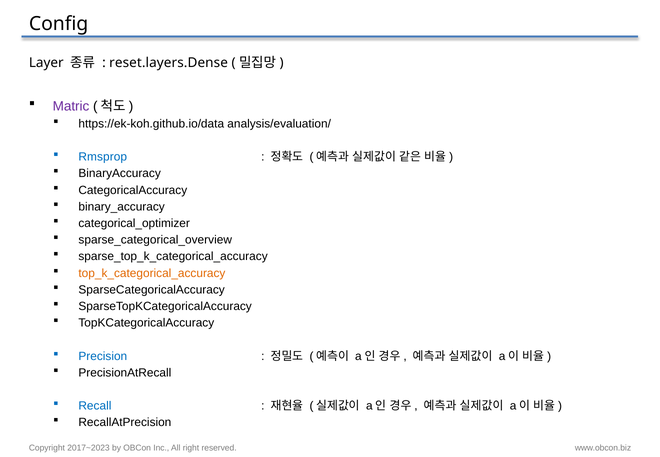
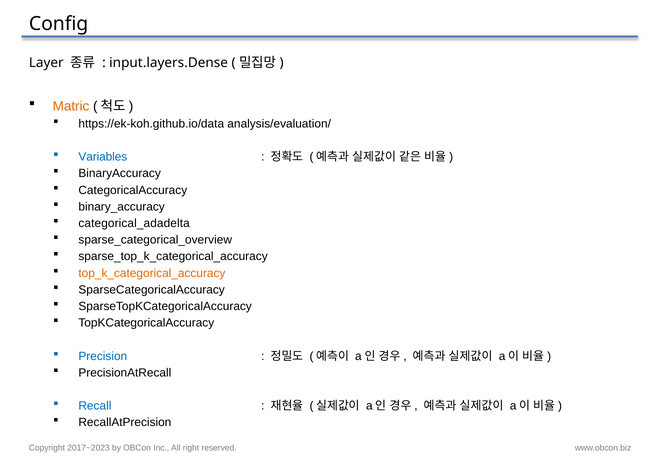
reset.layers.Dense: reset.layers.Dense -> input.layers.Dense (169, 63)
Matric colour: purple -> orange (71, 106)
Rmsprop: Rmsprop -> Variables (103, 157)
categorical_optimizer: categorical_optimizer -> categorical_adadelta (134, 223)
